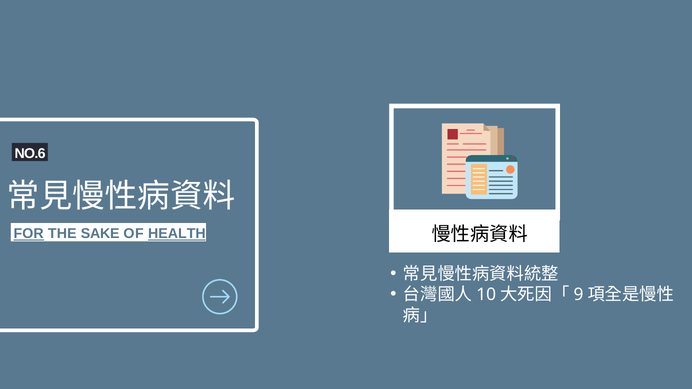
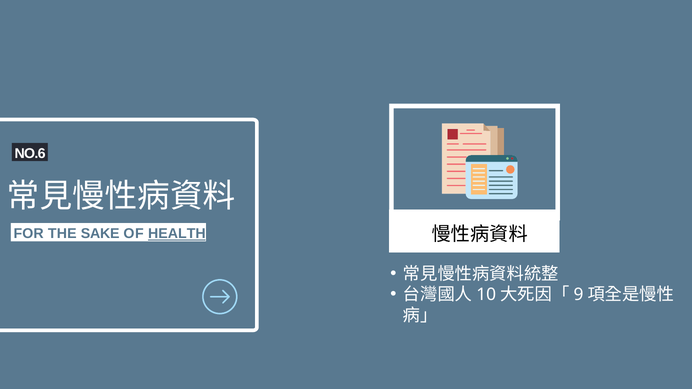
FOR underline: present -> none (29, 234)
